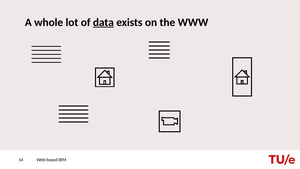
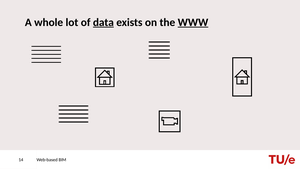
WWW underline: none -> present (193, 22)
